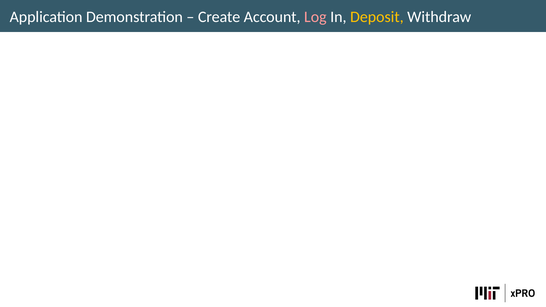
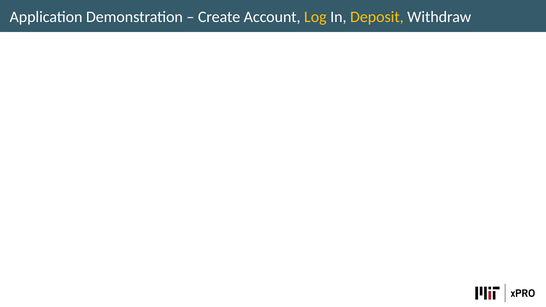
Log colour: pink -> yellow (315, 17)
